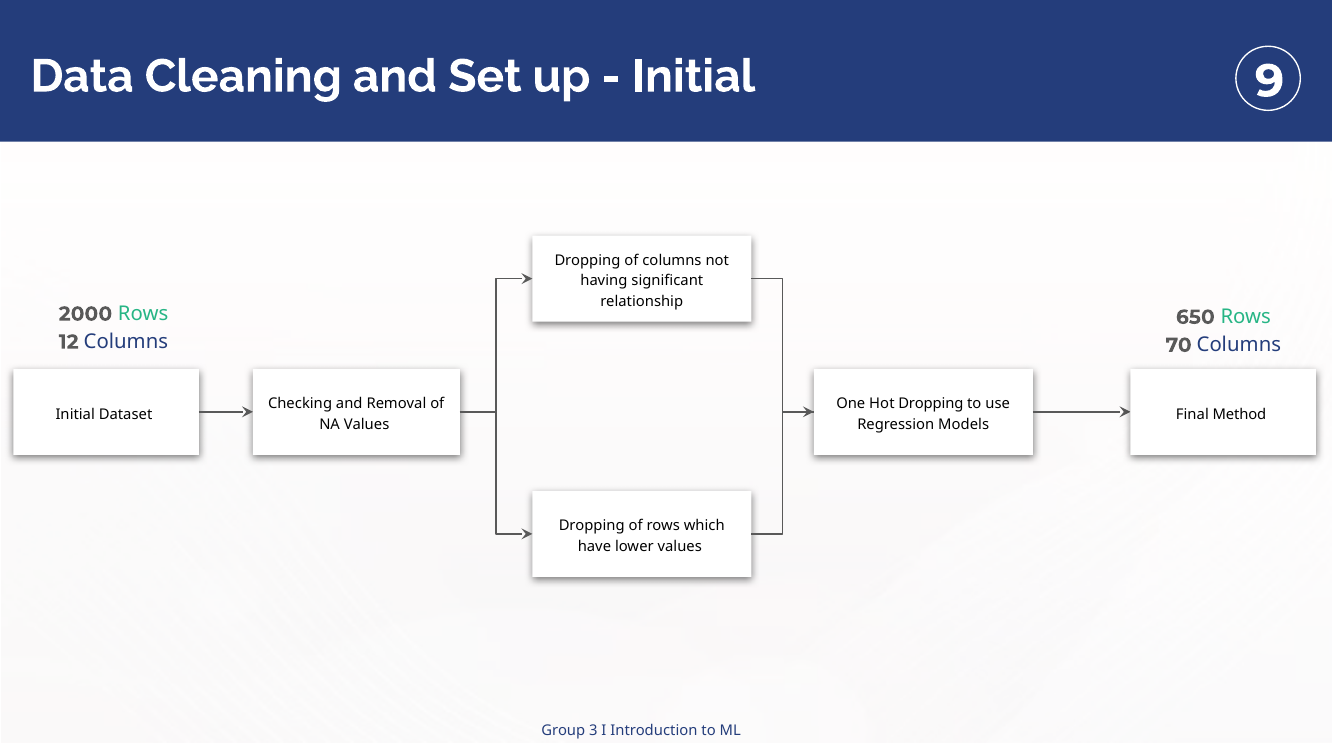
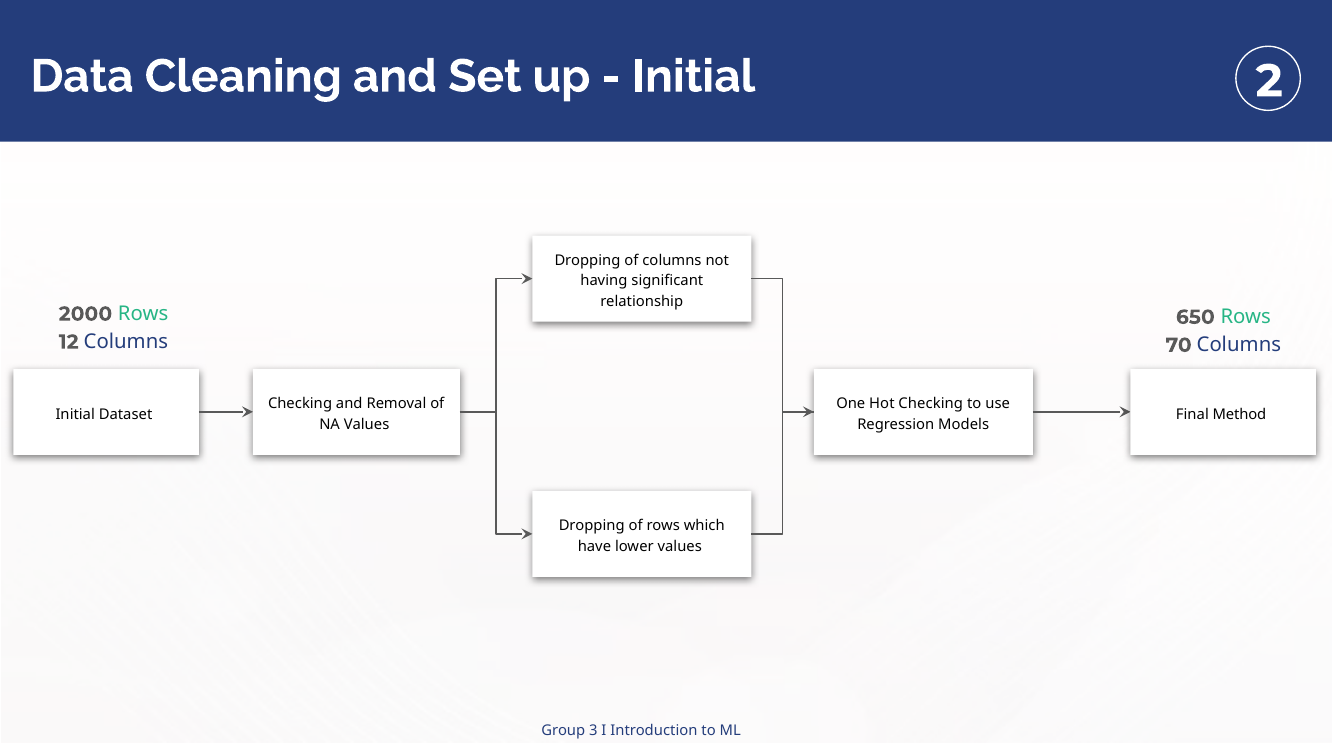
9: 9 -> 2 (1269, 81)
Hot Dropping: Dropping -> Checking (931, 404)
